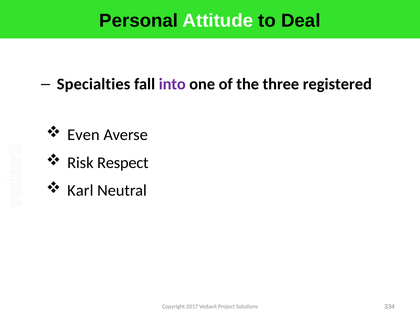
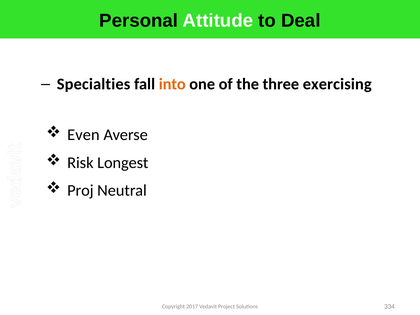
into colour: purple -> orange (172, 84)
registered: registered -> exercising (337, 84)
Respect: Respect -> Longest (123, 163)
Karl: Karl -> Proj (80, 190)
